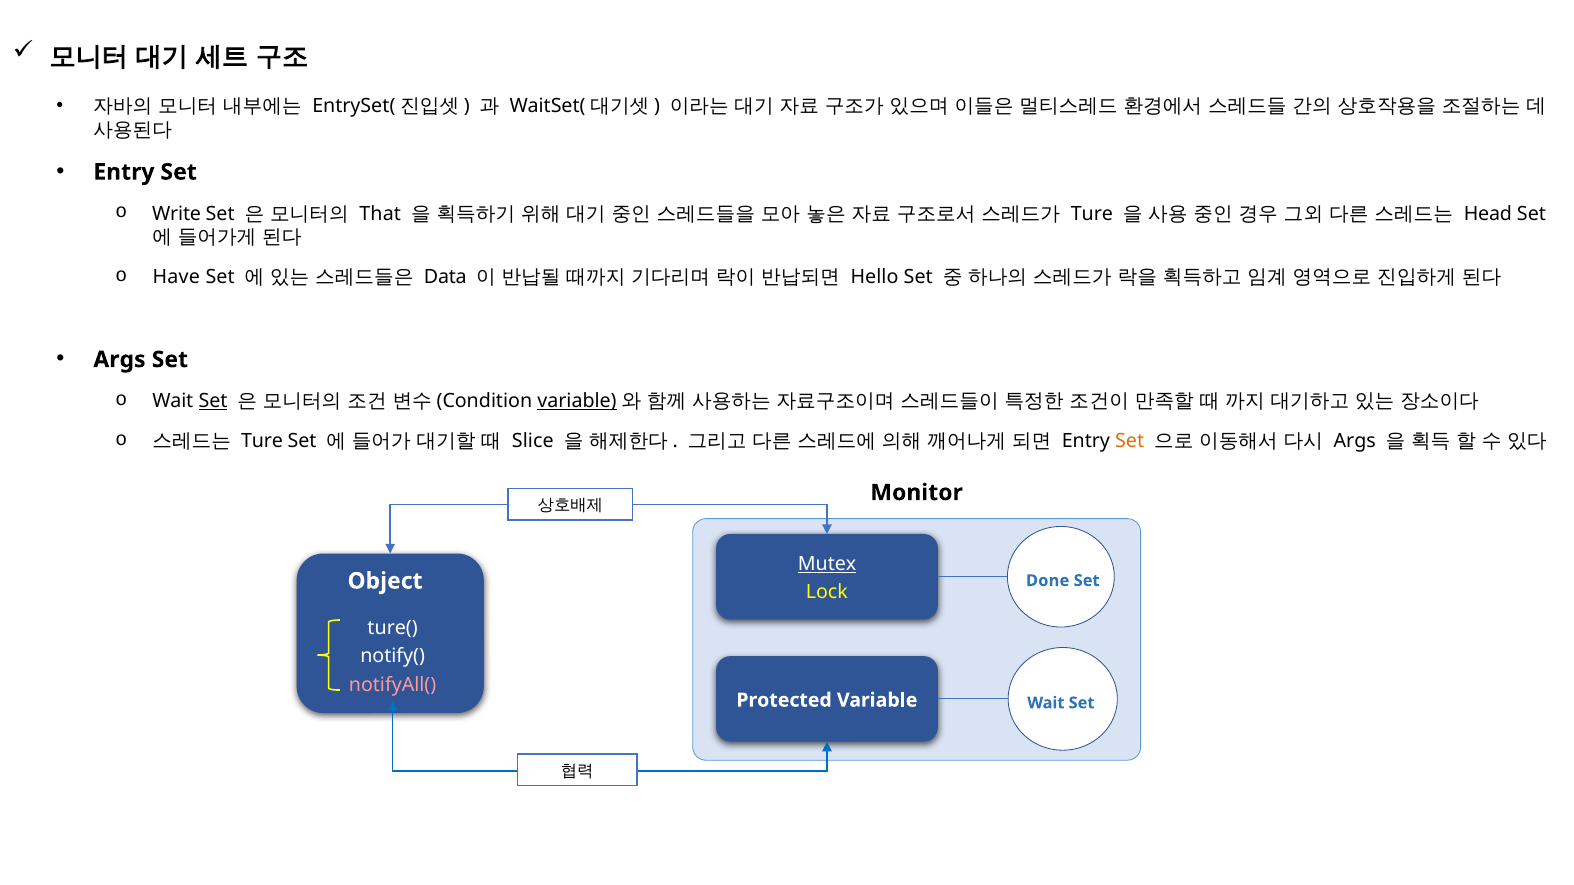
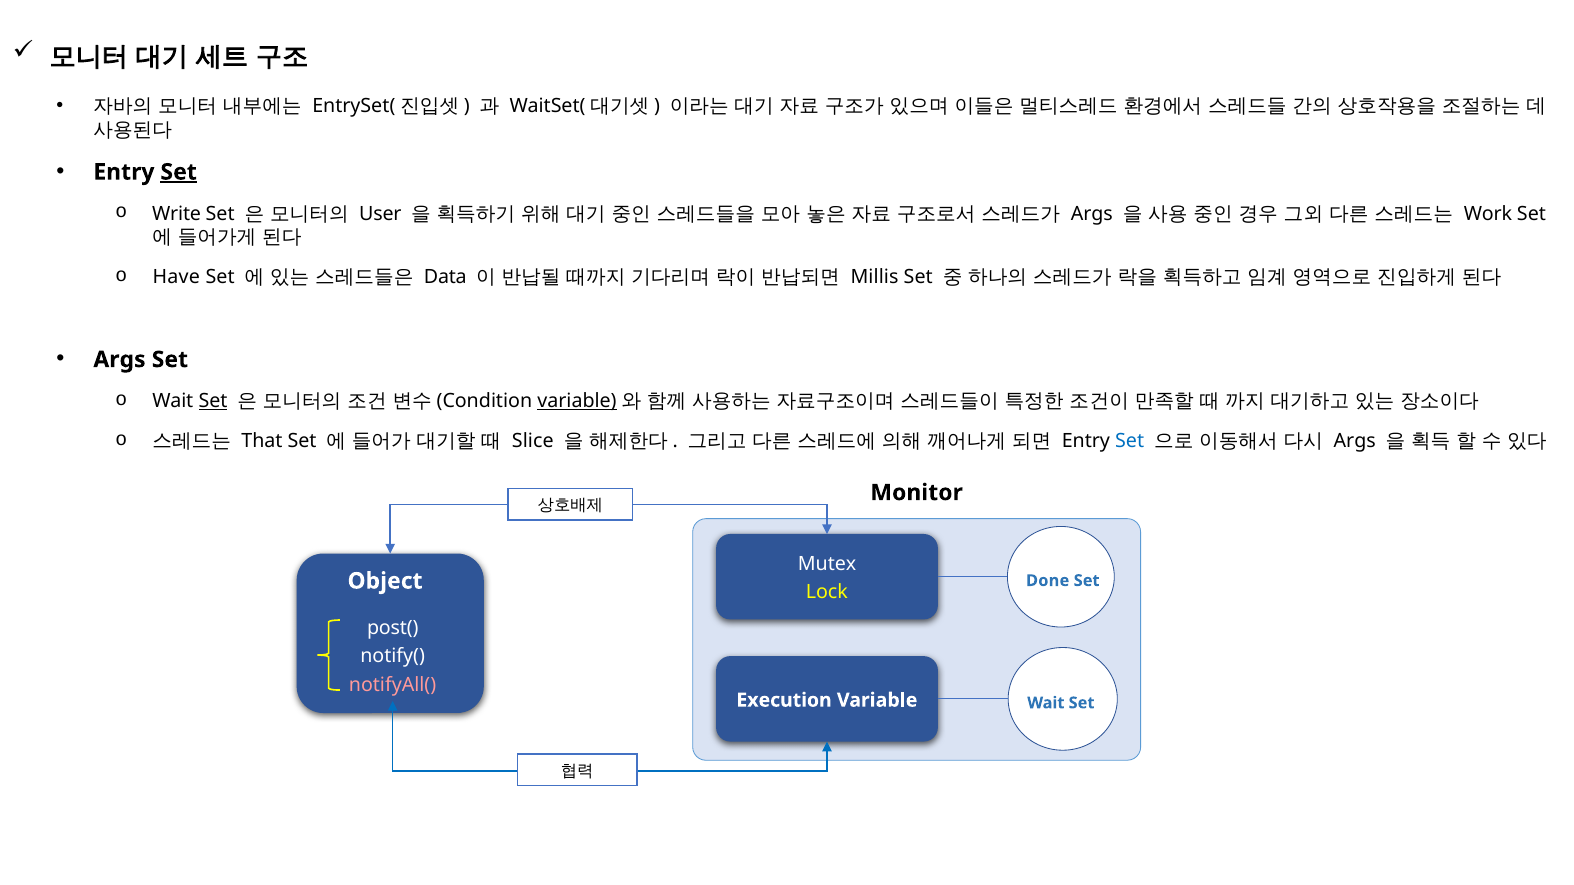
Set underline: none -> present (179, 172)
That: That -> User (380, 214)
Ture: Ture -> Args (1092, 214)
Head: Head -> Work (1488, 214)
Hello: Hello -> Millis (875, 277)
Ture: Ture -> That (262, 441)
Set colour: orange -> blue (1130, 441)
Mutex underline: present -> none (827, 564)
ture(: ture( -> post( (393, 628)
Protected: Protected -> Execution (784, 700)
